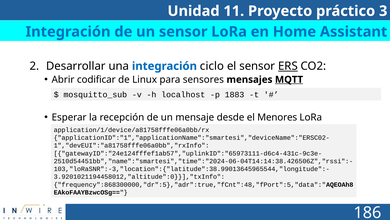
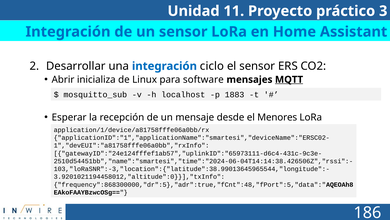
ERS underline: present -> none (288, 66)
codificar: codificar -> inicializa (96, 79)
sensores: sensores -> software (203, 79)
